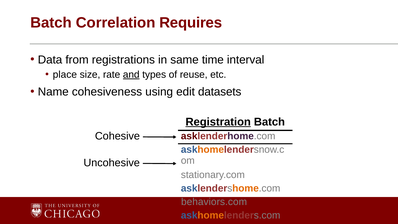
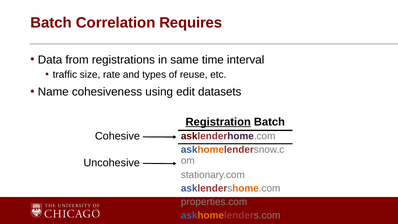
place: place -> traffic (65, 75)
and underline: present -> none (131, 75)
behaviors.com: behaviors.com -> properties.com (214, 202)
